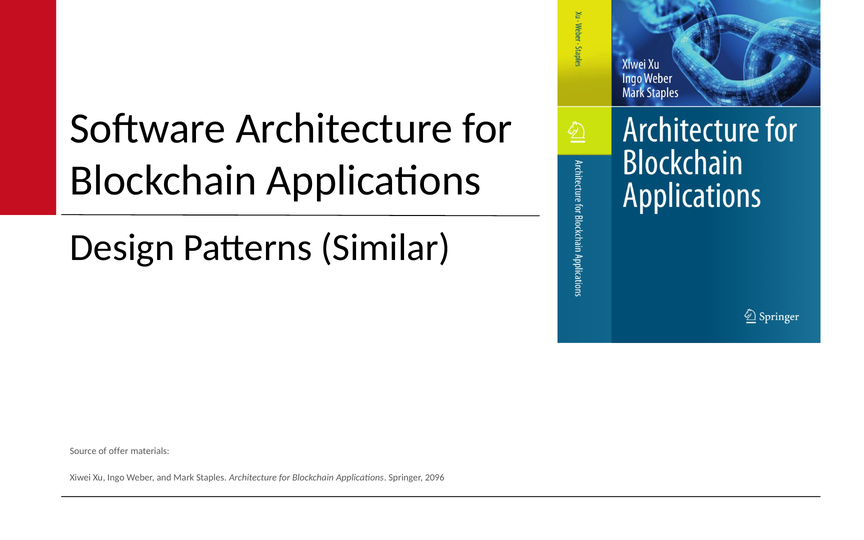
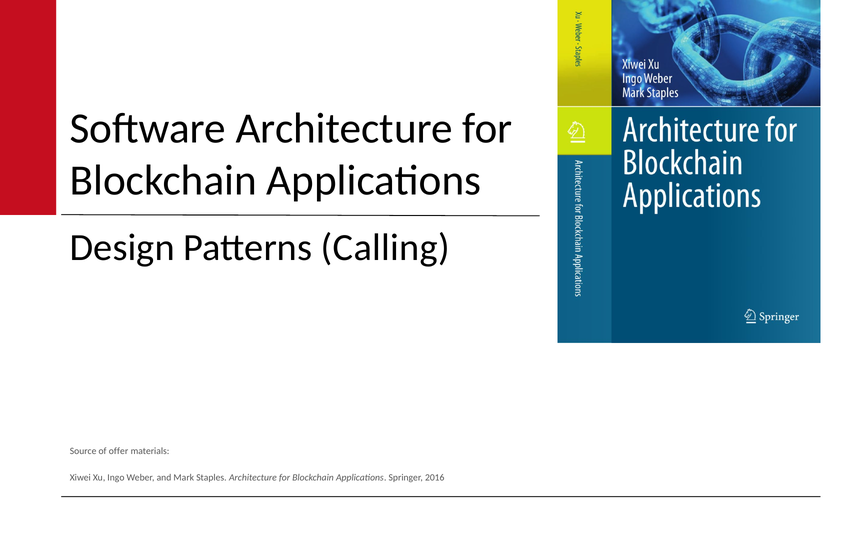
Similar: Similar -> Calling (385, 248)
2096: 2096 -> 2016 (435, 477)
